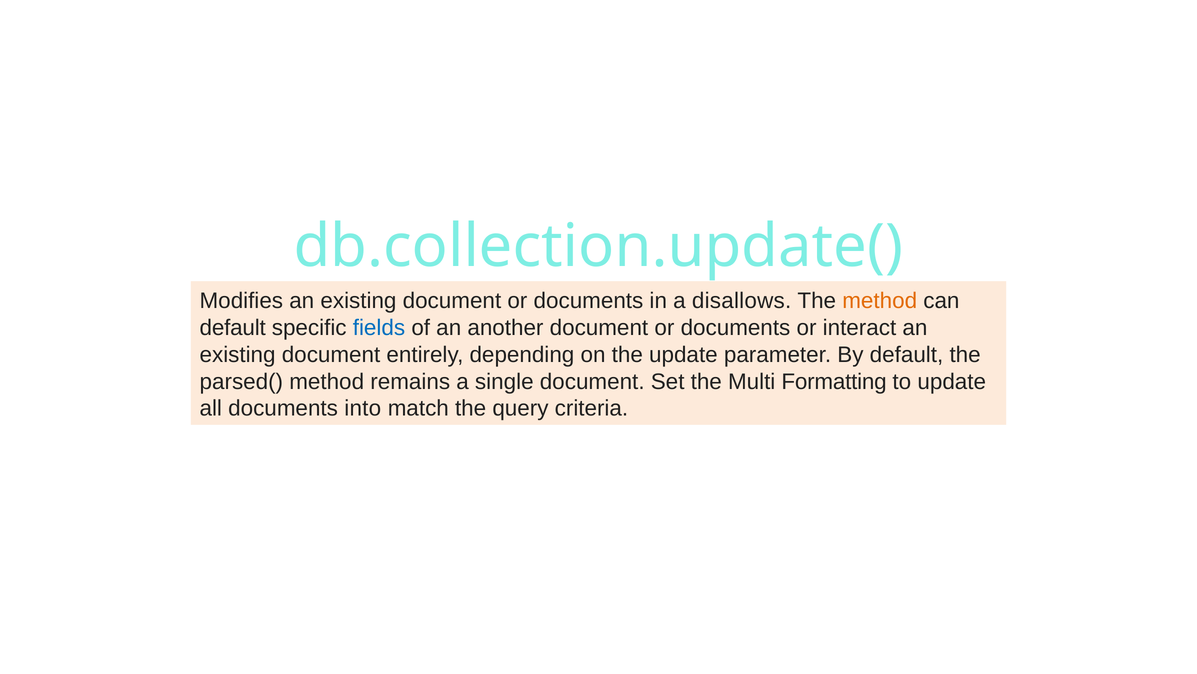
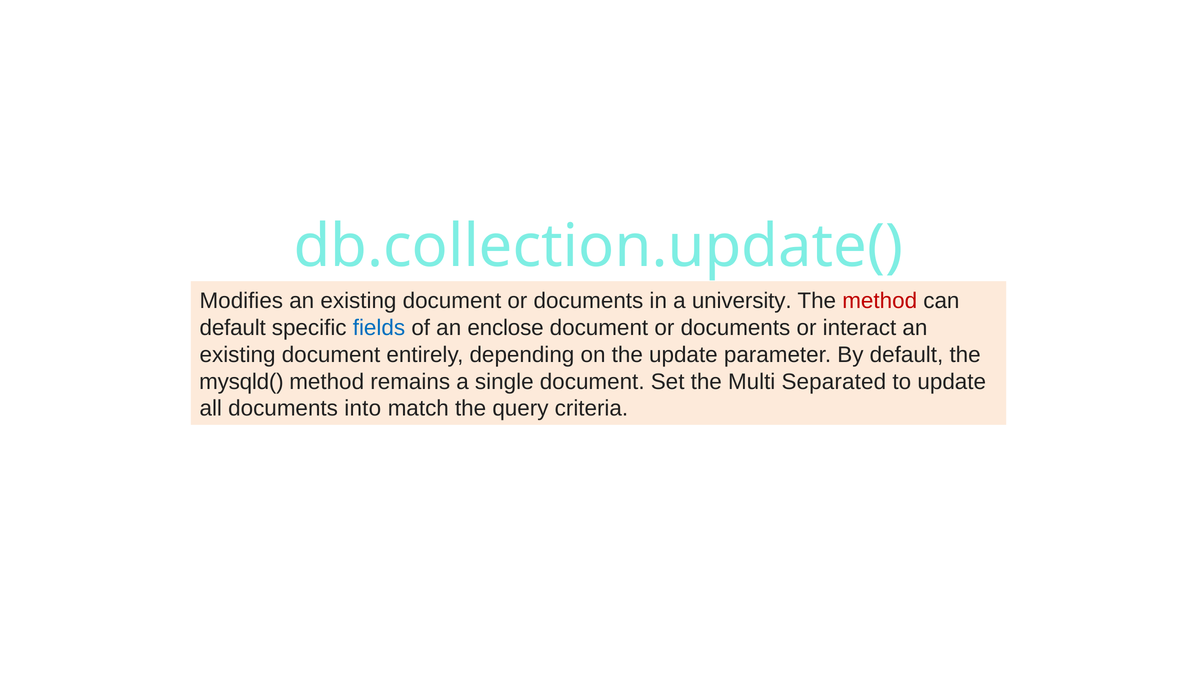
disallows: disallows -> university (742, 300)
method colour: orange -> red (880, 300)
another: another -> enclose (506, 327)
parsed(: parsed( -> mysqld( (241, 381)
Formatting: Formatting -> Separated (834, 381)
